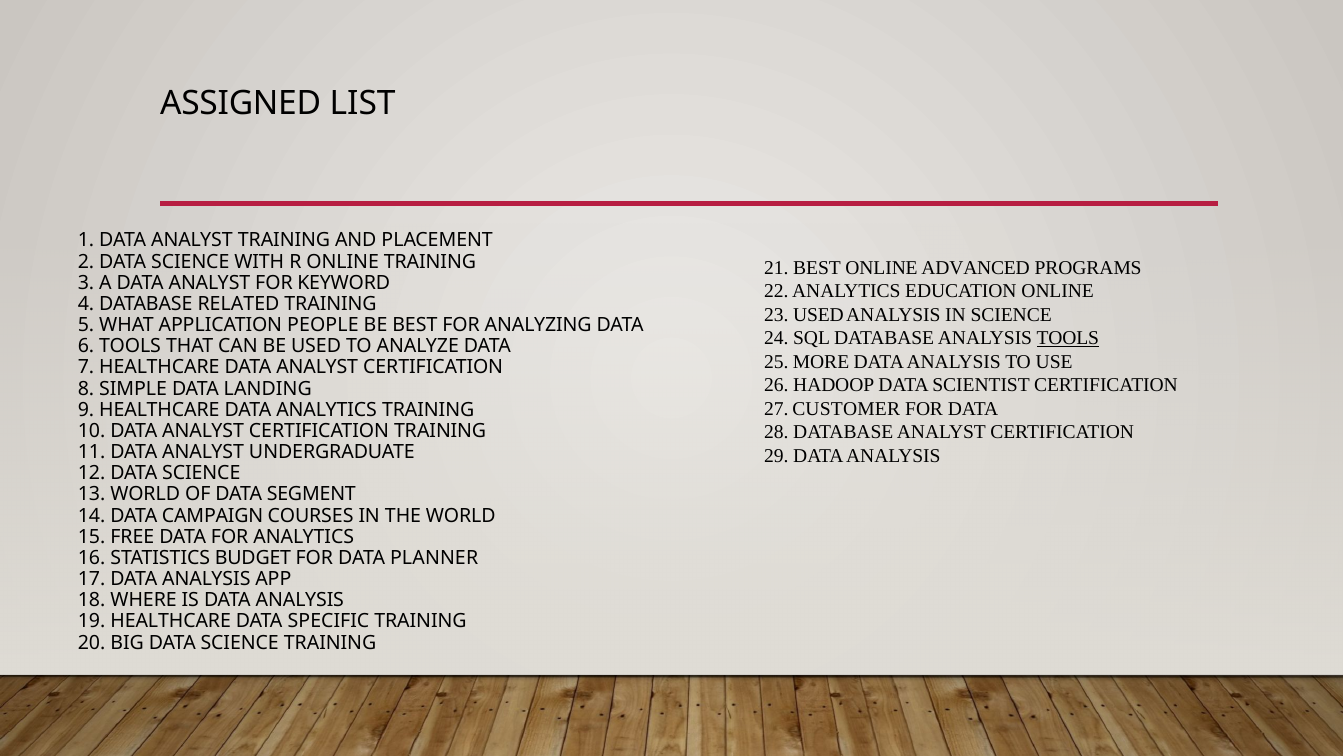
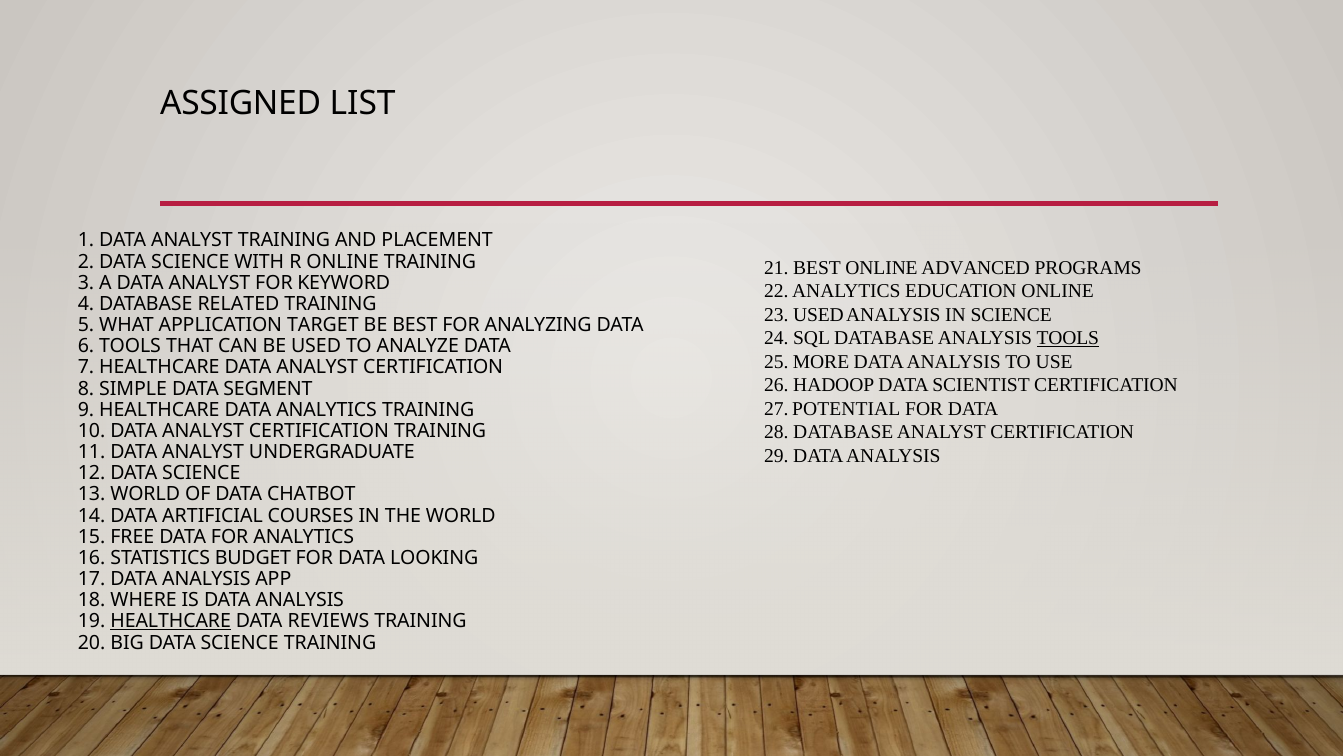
PEOPLE: PEOPLE -> TARGET (323, 325)
LANDING: LANDING -> SEGMENT (268, 388)
CUSTOMER: CUSTOMER -> POTENTIAL (846, 408)
SEGMENT: SEGMENT -> CHATBOT (311, 494)
CAMPAIGN: CAMPAIGN -> ARTIFICIAL (213, 515)
PLANNER: PLANNER -> LOOKING (434, 558)
HEALTHCARE underline: none -> present (171, 621)
SPECIFIC: SPECIFIC -> REVIEWS (328, 621)
